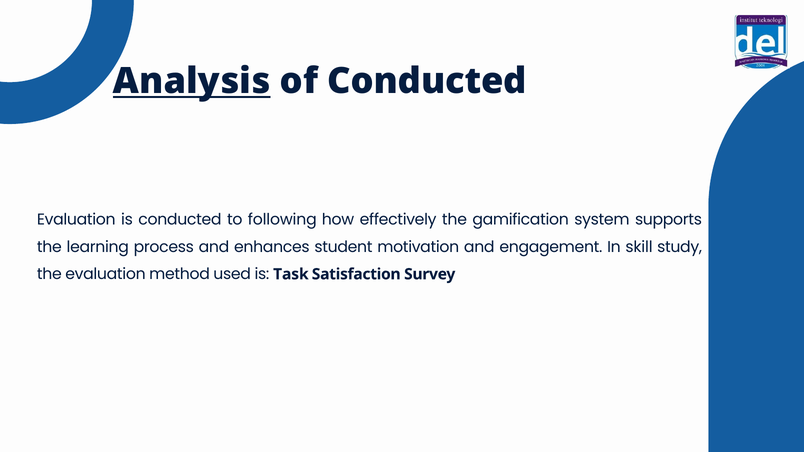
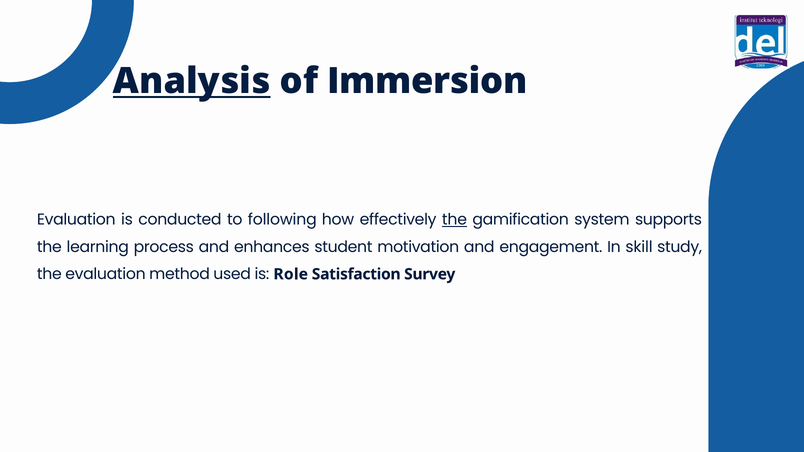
of Conducted: Conducted -> Immersion (427, 81)
the underline: none -> present (455, 220)
Task: Task -> Role (291, 274)
